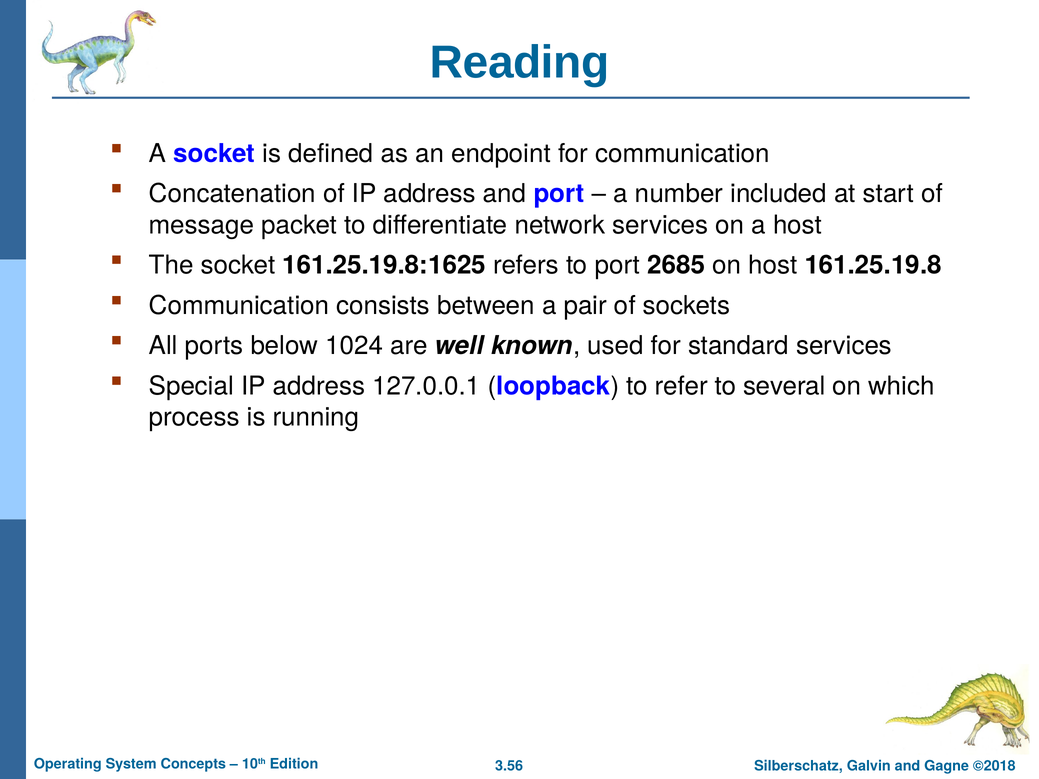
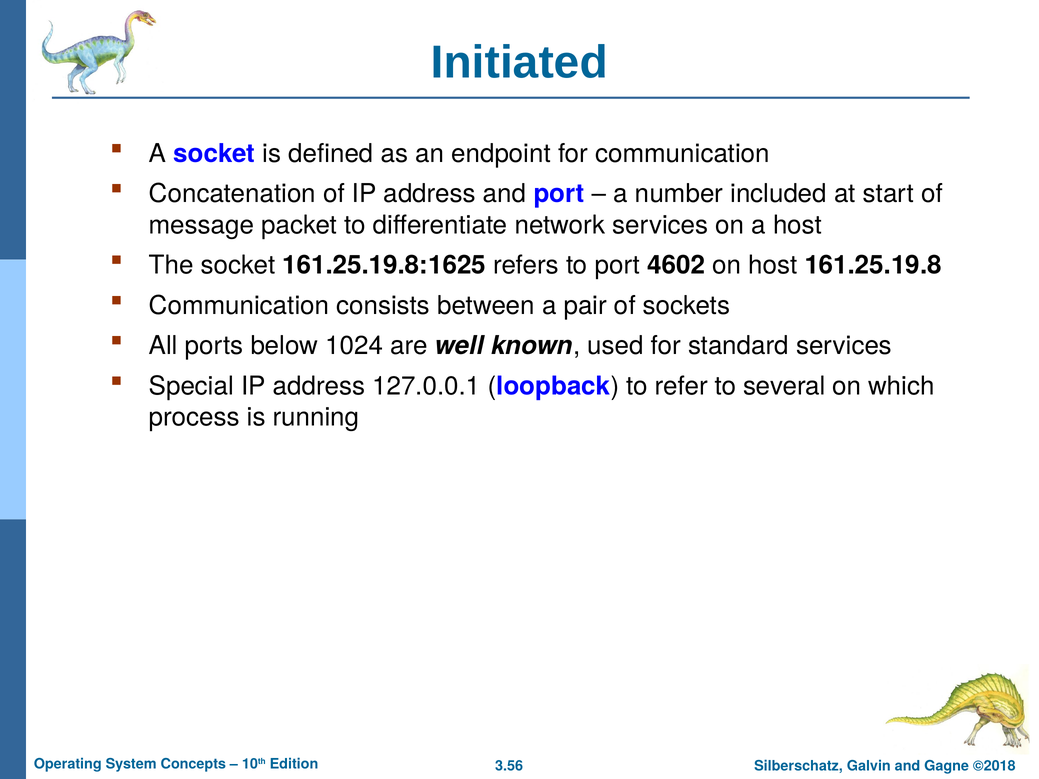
Reading: Reading -> Initiated (519, 63)
2685: 2685 -> 4602 (676, 265)
